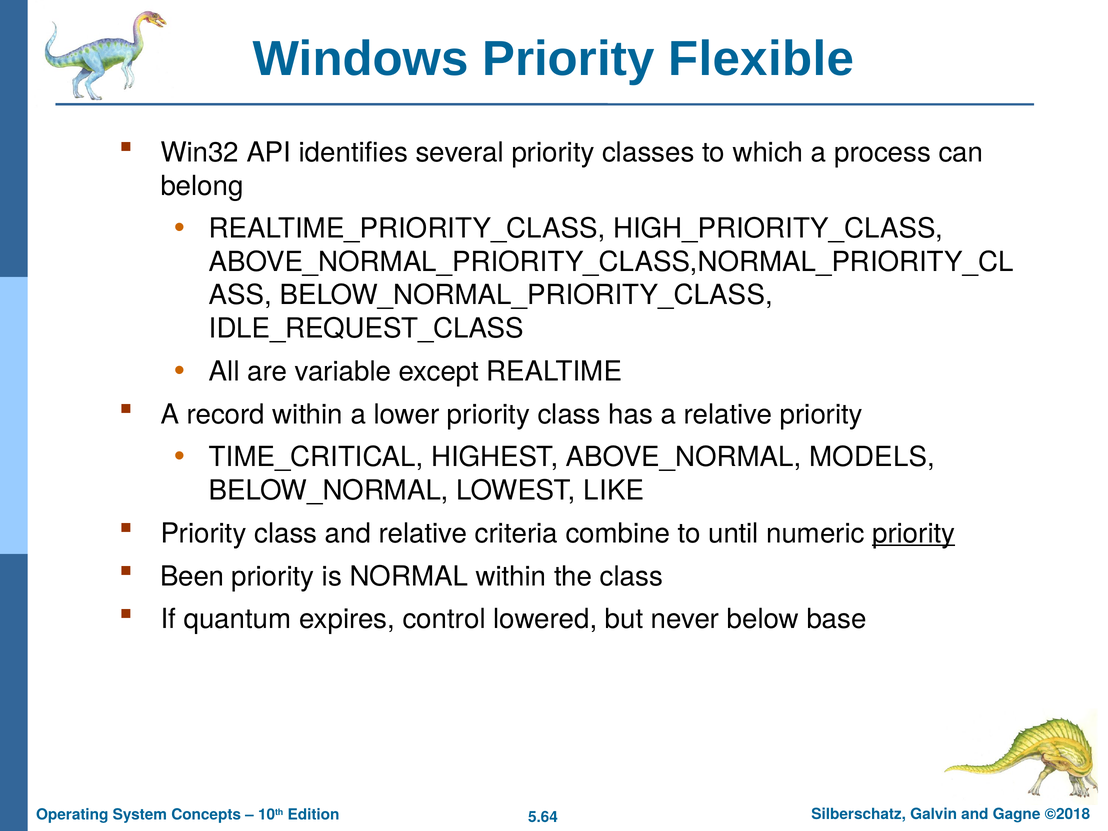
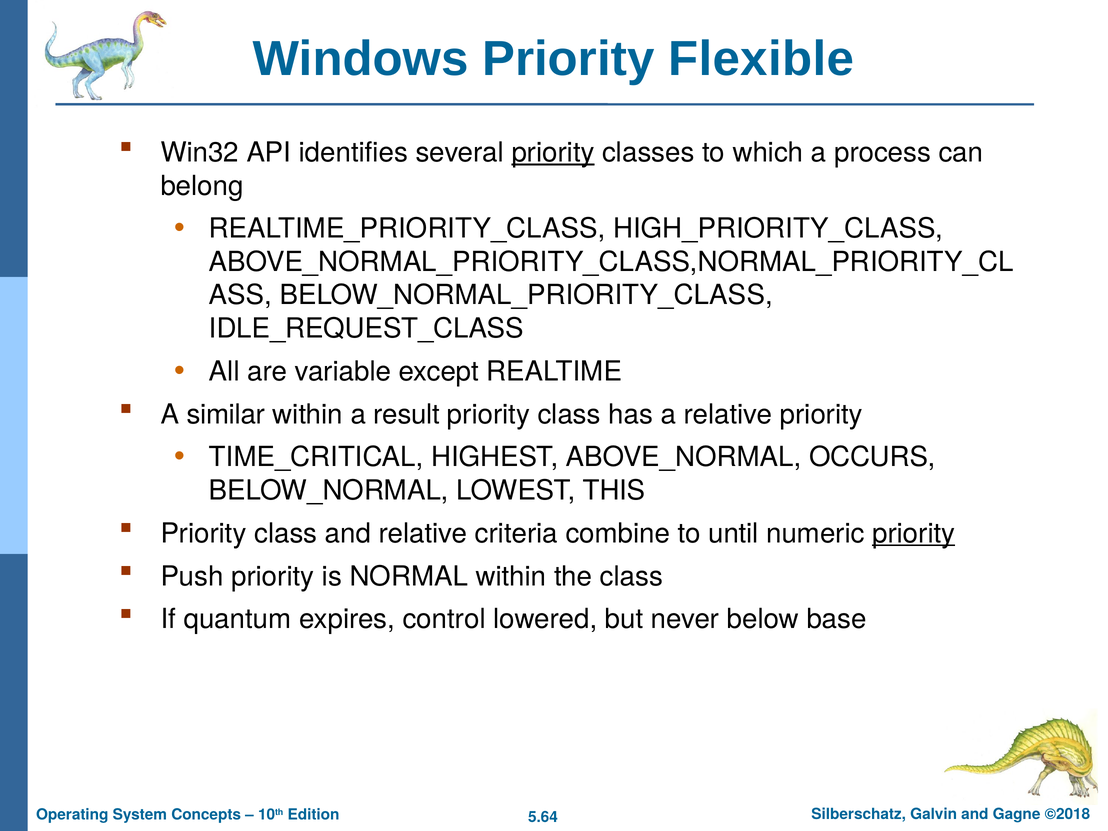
priority underline: none -> present (553, 153)
record: record -> similar (226, 414)
lower: lower -> result (407, 414)
MODELS: MODELS -> OCCURS (872, 457)
LIKE: LIKE -> THIS (614, 491)
Been: Been -> Push (192, 576)
